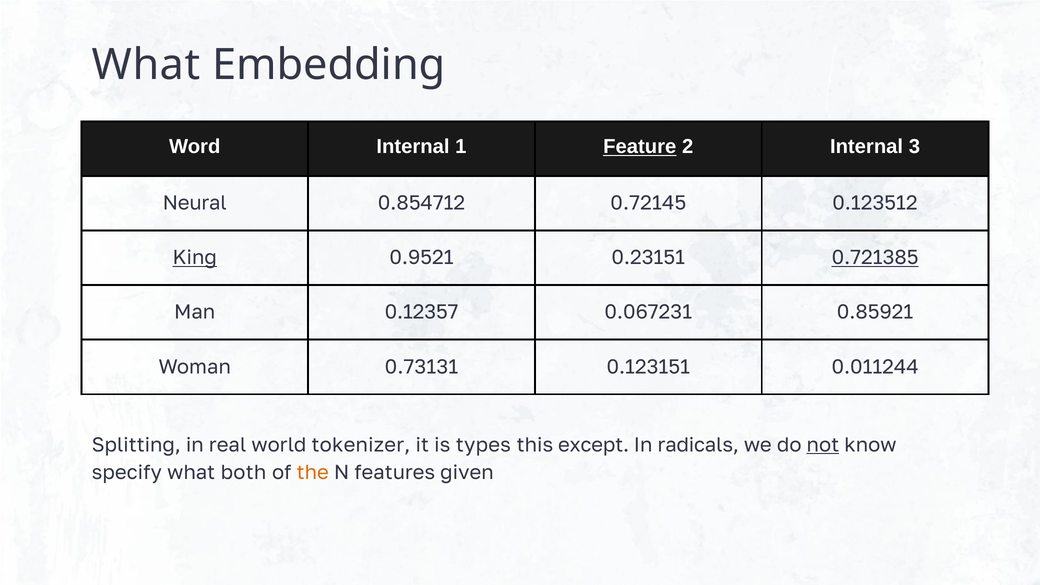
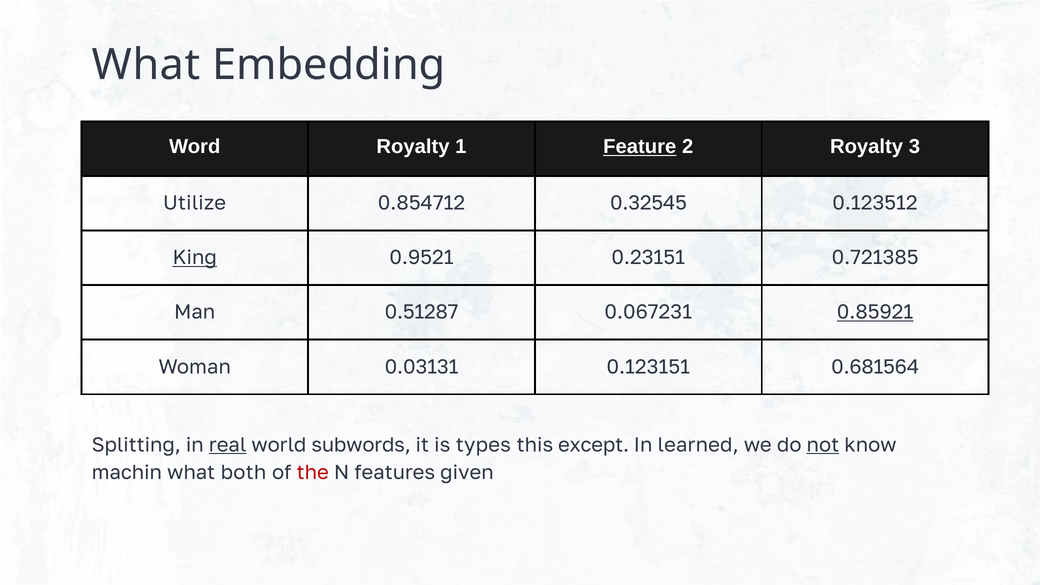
Word Internal: Internal -> Royalty (413, 147)
2 Internal: Internal -> Royalty (867, 147)
Neural: Neural -> Utilize (195, 203)
0.72145: 0.72145 -> 0.32545 (648, 203)
0.721385 underline: present -> none (875, 258)
0.12357: 0.12357 -> 0.51287 (422, 312)
0.85921 underline: none -> present (875, 312)
0.73131: 0.73131 -> 0.03131 (422, 367)
0.011244: 0.011244 -> 0.681564 (875, 367)
real underline: none -> present (228, 445)
tokenizer: tokenizer -> subwords (361, 445)
radicals: radicals -> learned (698, 445)
specify: specify -> machin (127, 473)
the colour: orange -> red (313, 473)
